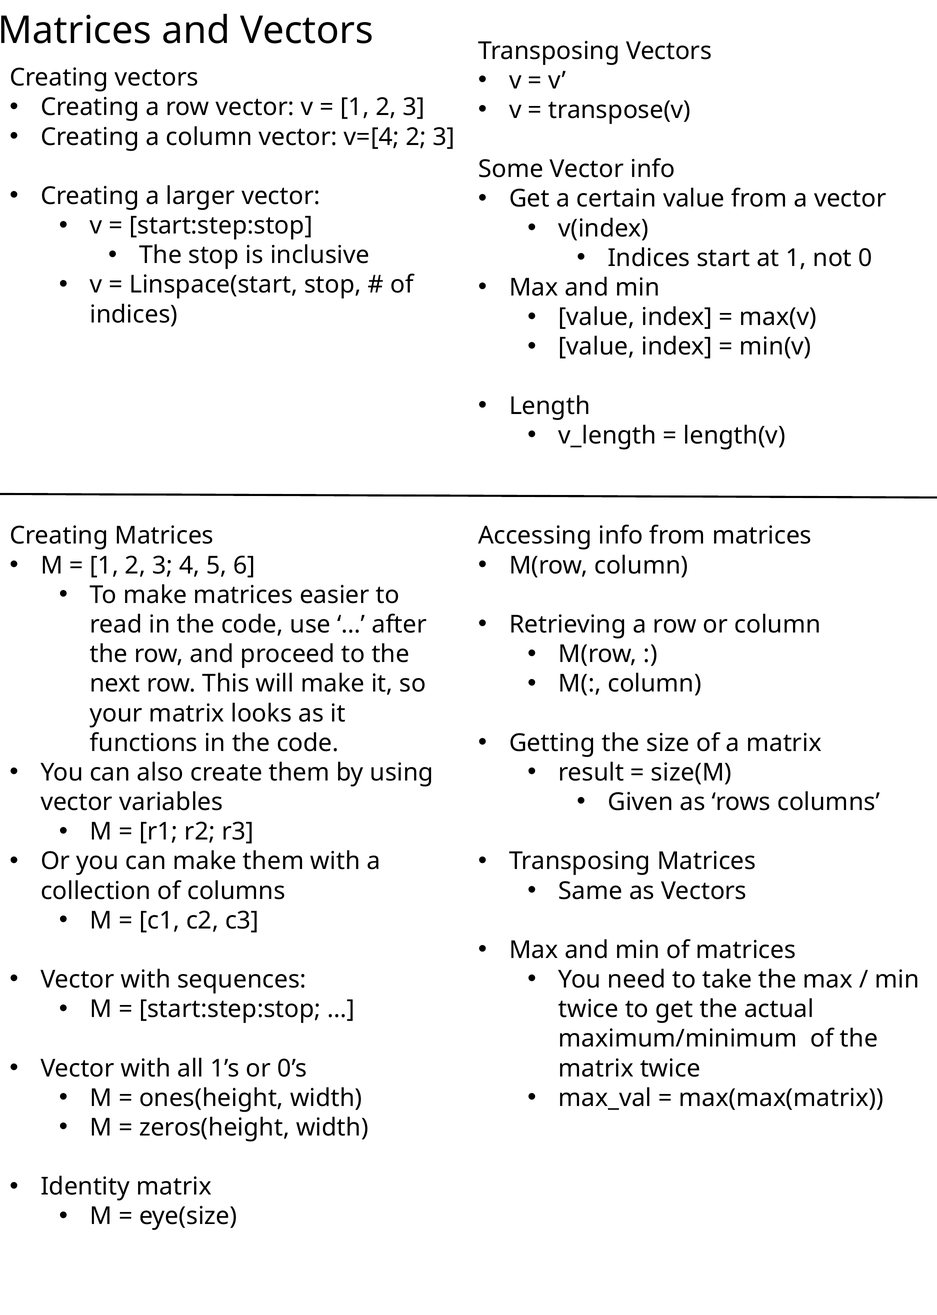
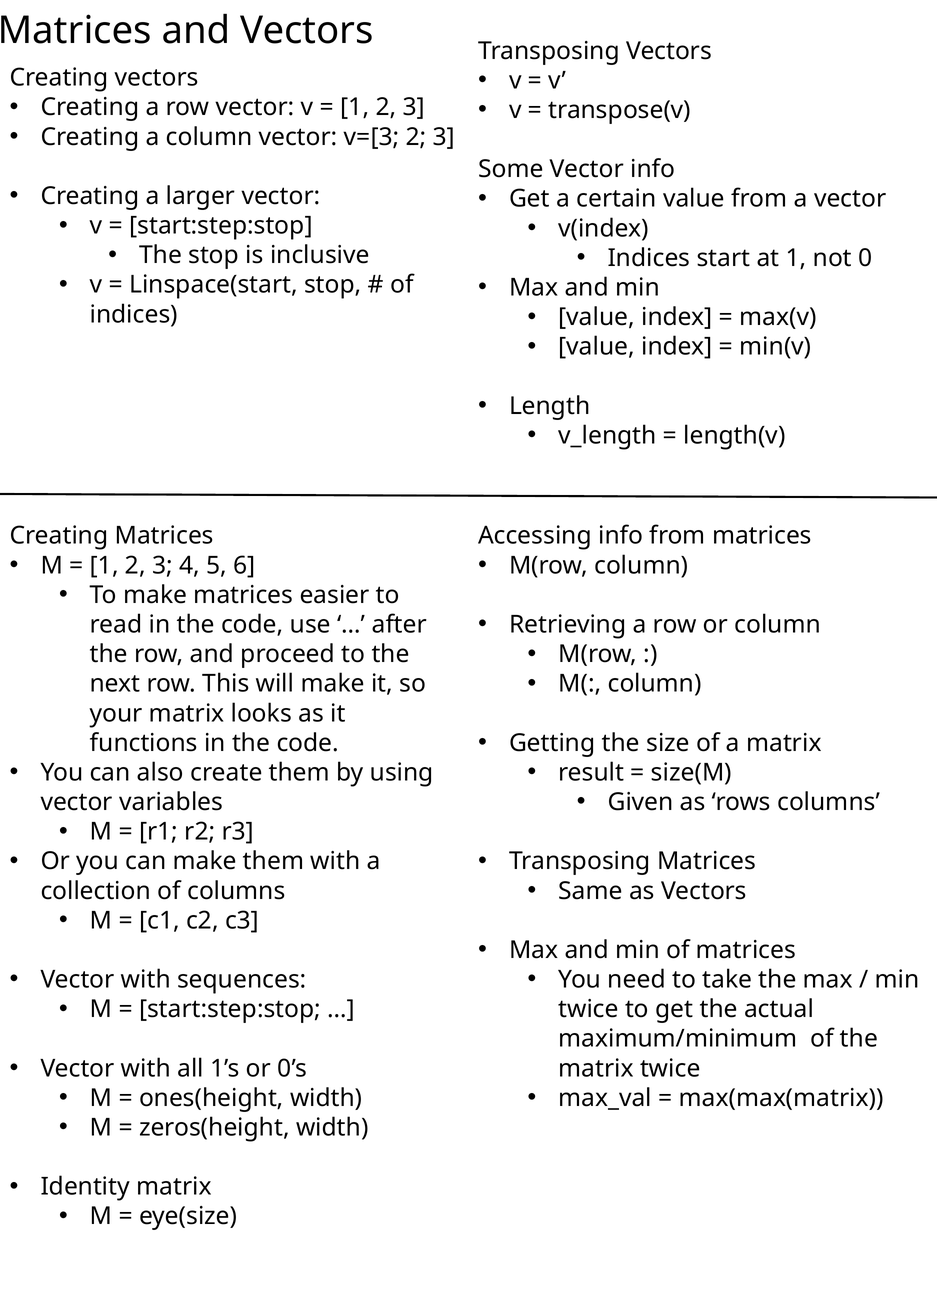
v=[4: v=[4 -> v=[3 (372, 137)
